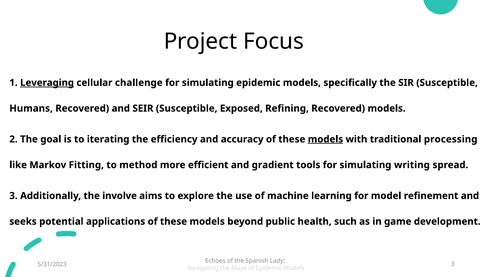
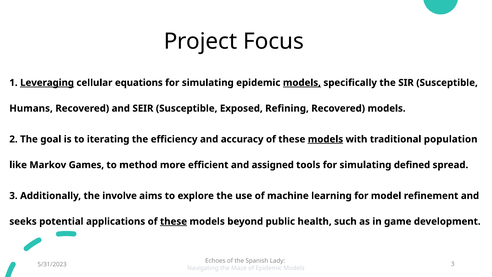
challenge: challenge -> equations (139, 83)
models underline: none -> present (302, 83)
processing: processing -> population (451, 139)
Fitting: Fitting -> Games (86, 165)
gradient: gradient -> assigned (273, 165)
writing: writing -> defined (412, 165)
these underline: none -> present (174, 221)
